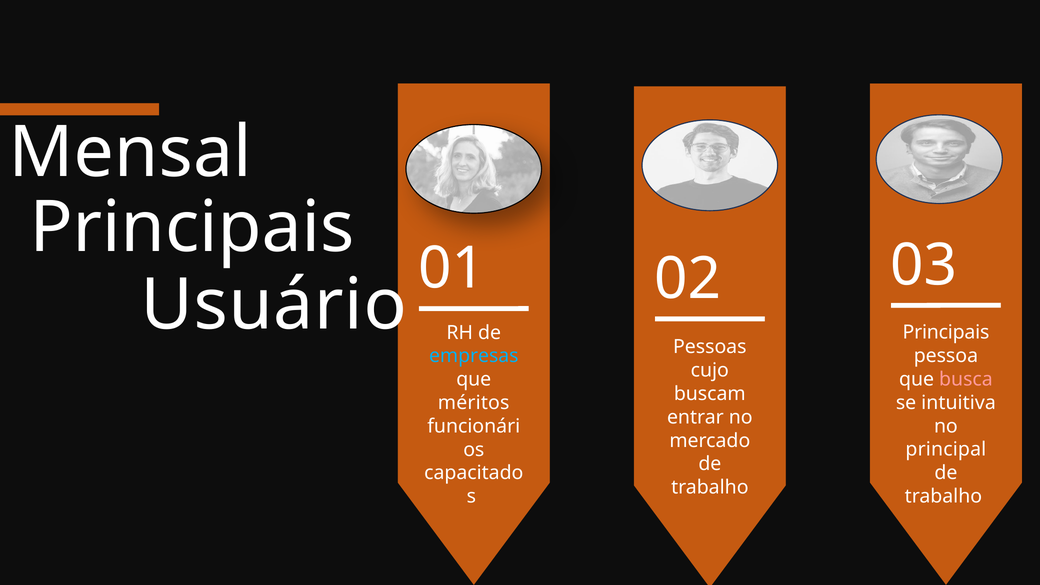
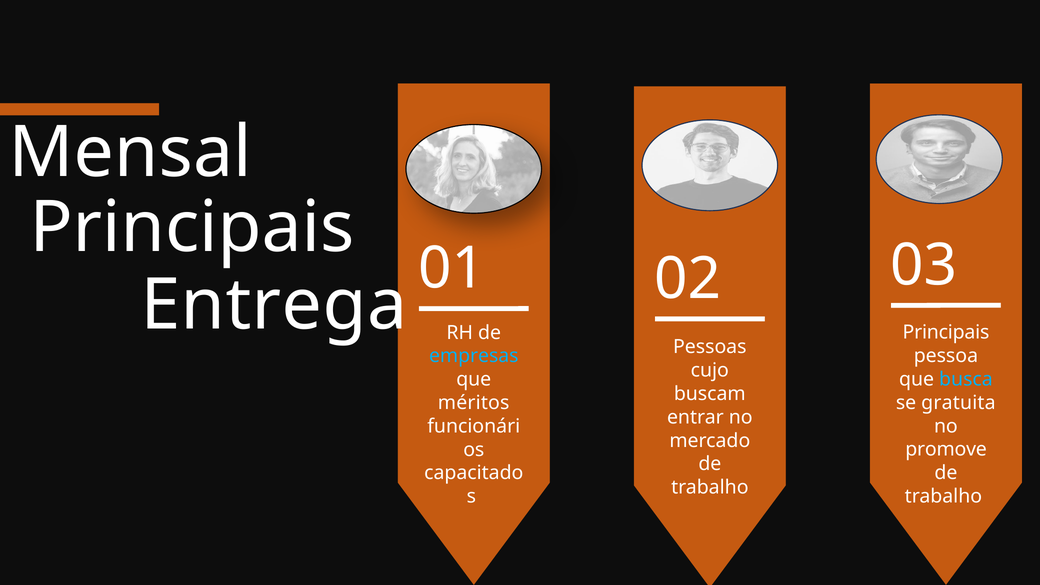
Usuário: Usuário -> Entrega (274, 305)
busca colour: pink -> light blue (966, 379)
intuitiva: intuitiva -> gratuita (958, 403)
principal: principal -> promove (946, 450)
